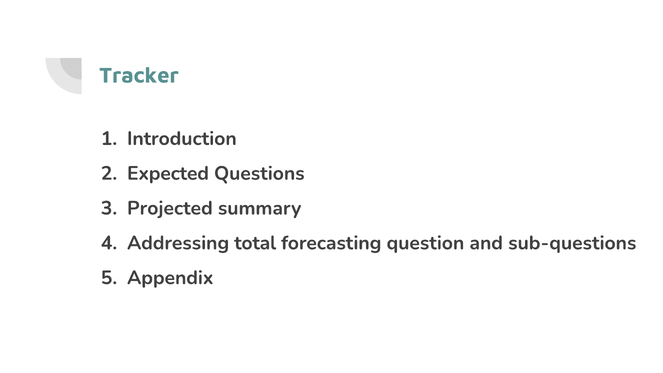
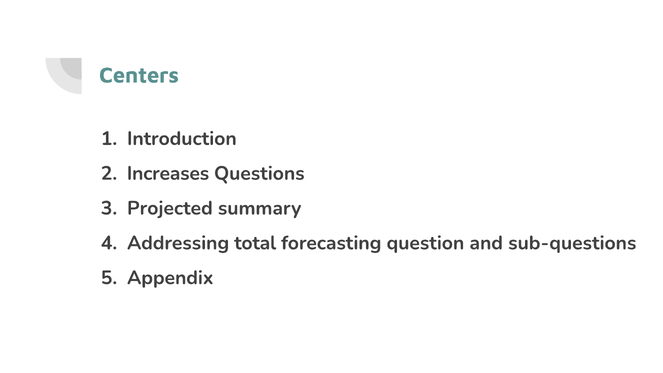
Tracker: Tracker -> Centers (139, 75)
Expected: Expected -> Increases (168, 173)
